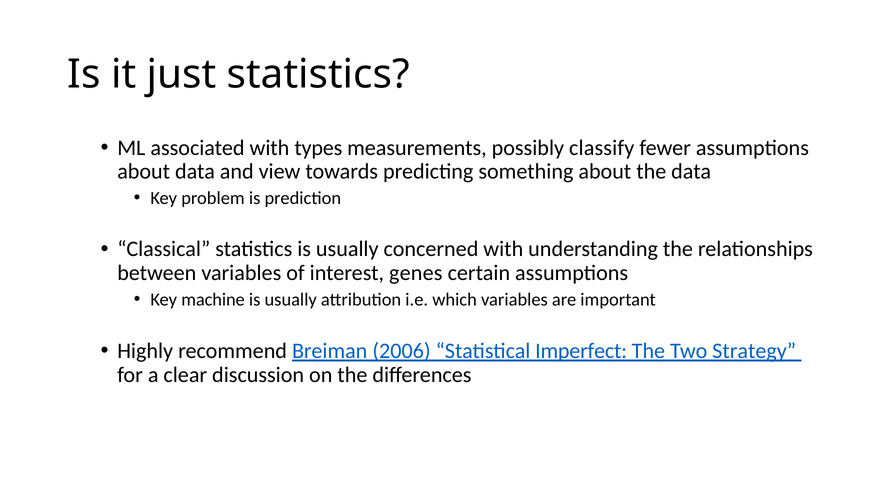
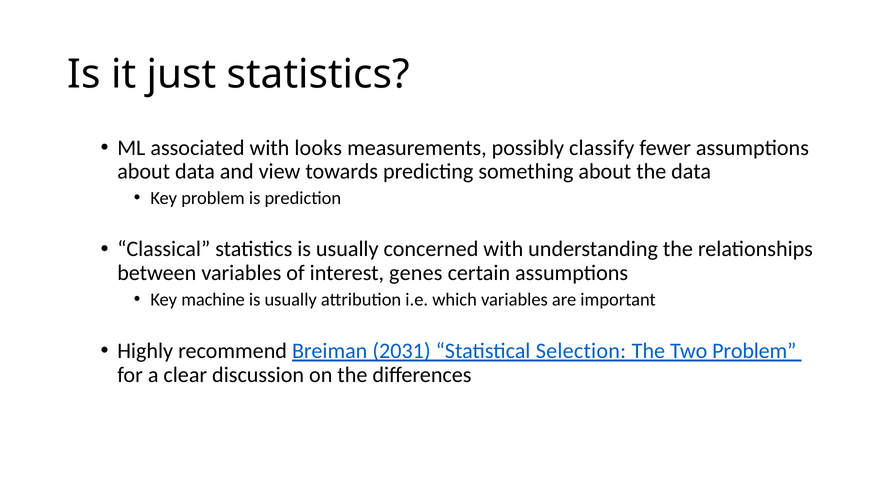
types: types -> looks (318, 148)
2006: 2006 -> 2031 (402, 351)
Imperfect: Imperfect -> Selection (581, 351)
Two Strategy: Strategy -> Problem (754, 351)
